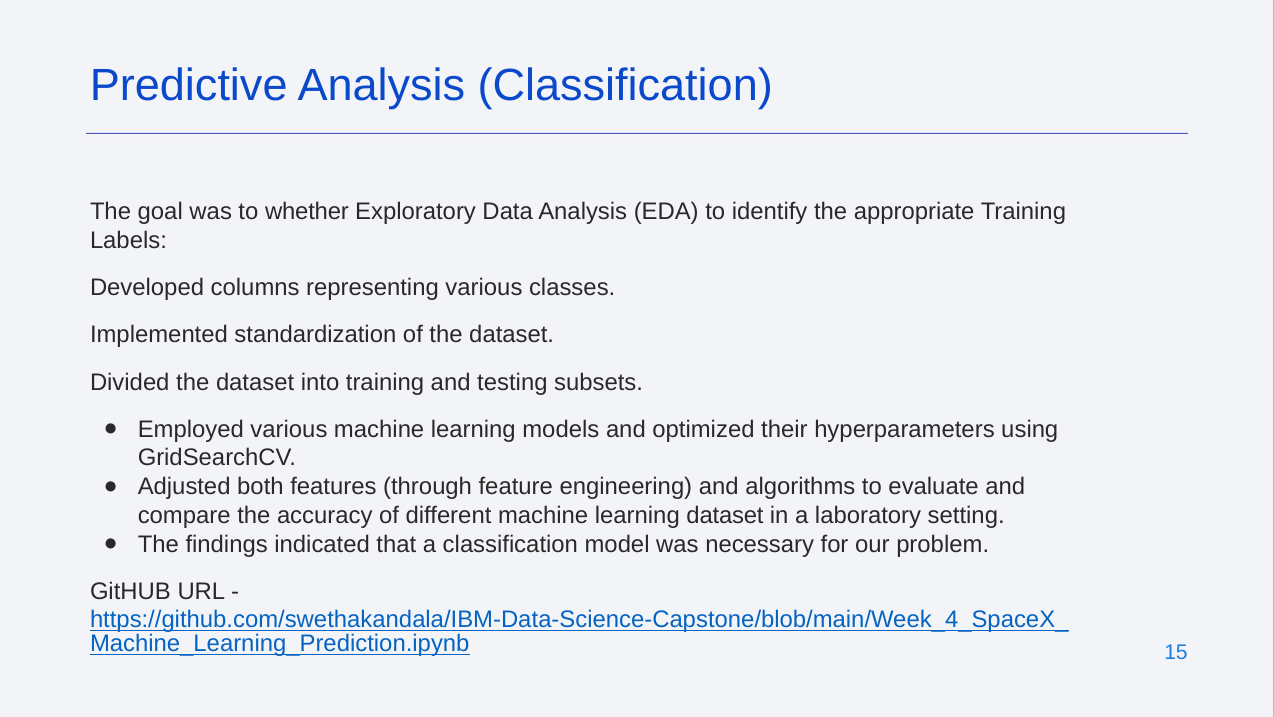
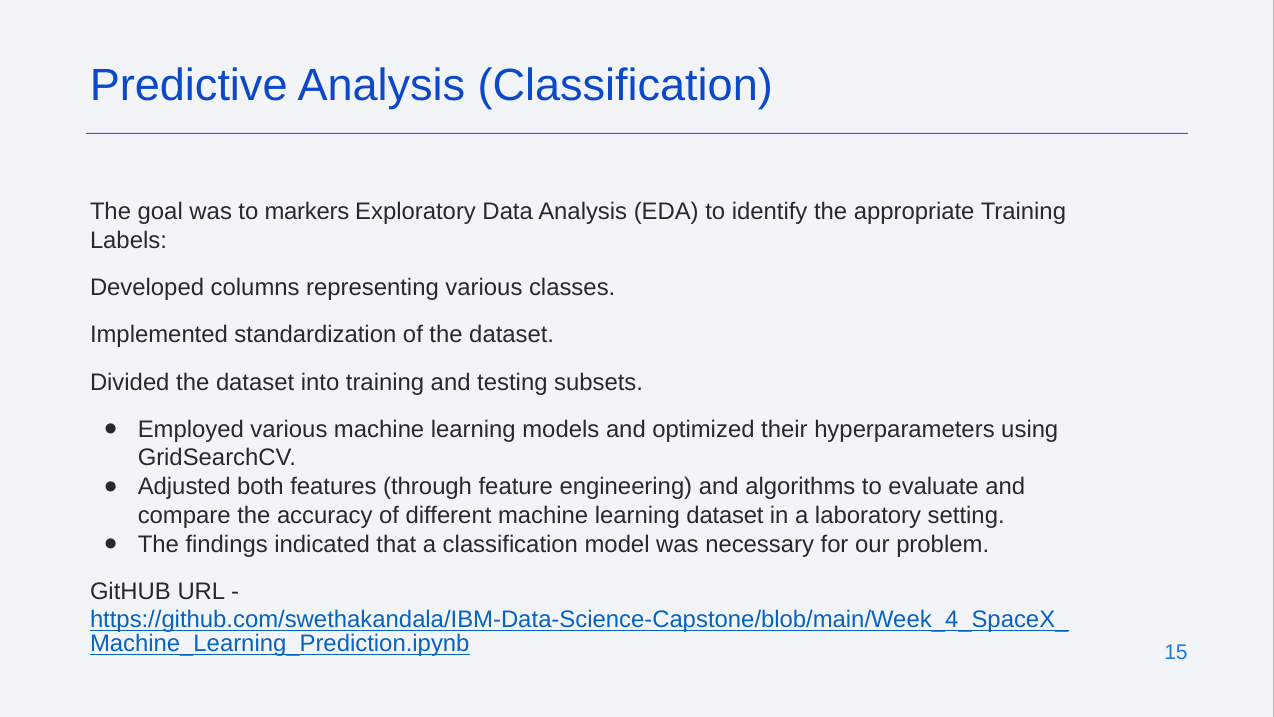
whether: whether -> markers (307, 212)
